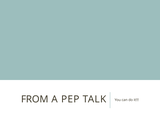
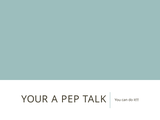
FROM: FROM -> YOUR (35, 99)
